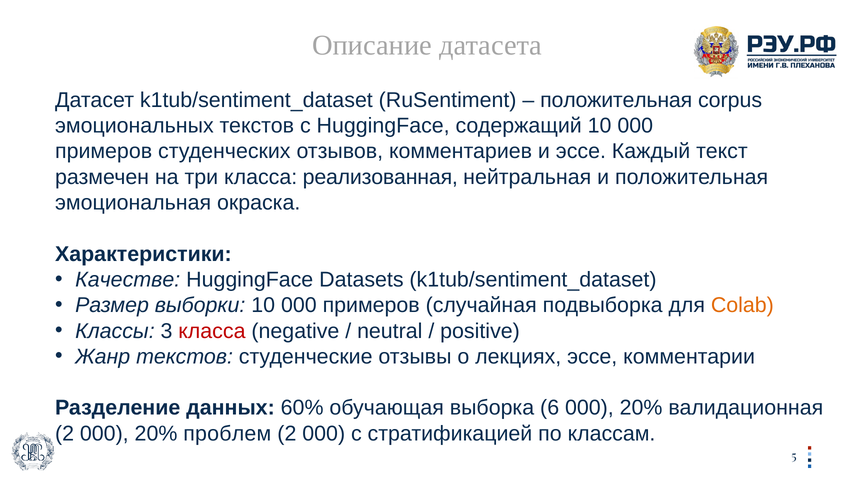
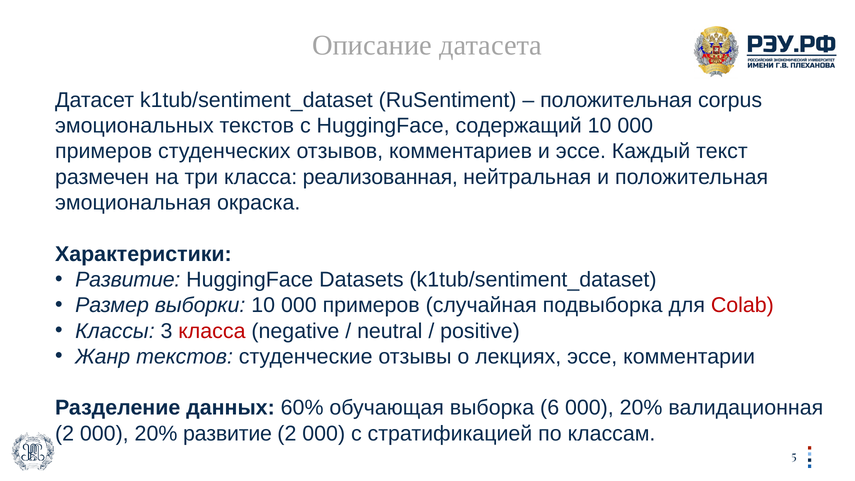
Качестве: Качестве -> Развитие (128, 280)
Colab colour: orange -> red (742, 305)
20% проблем: проблем -> развитие (228, 434)
